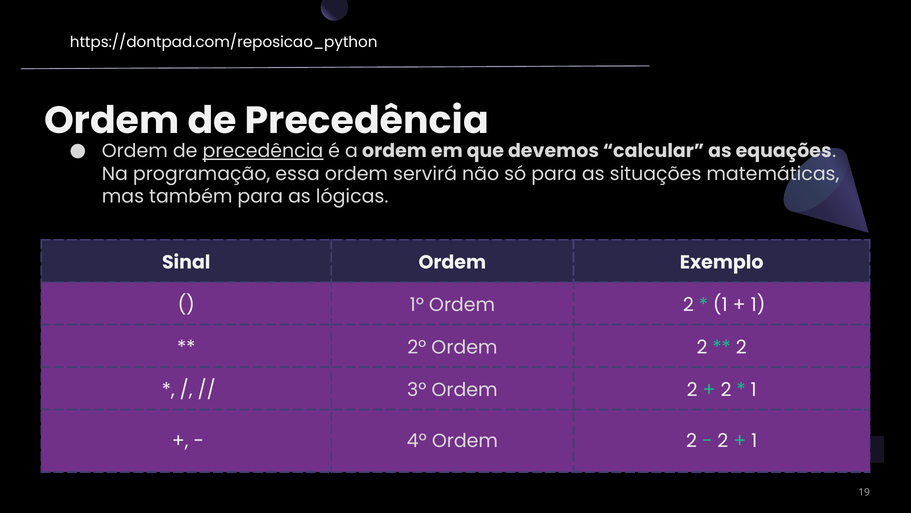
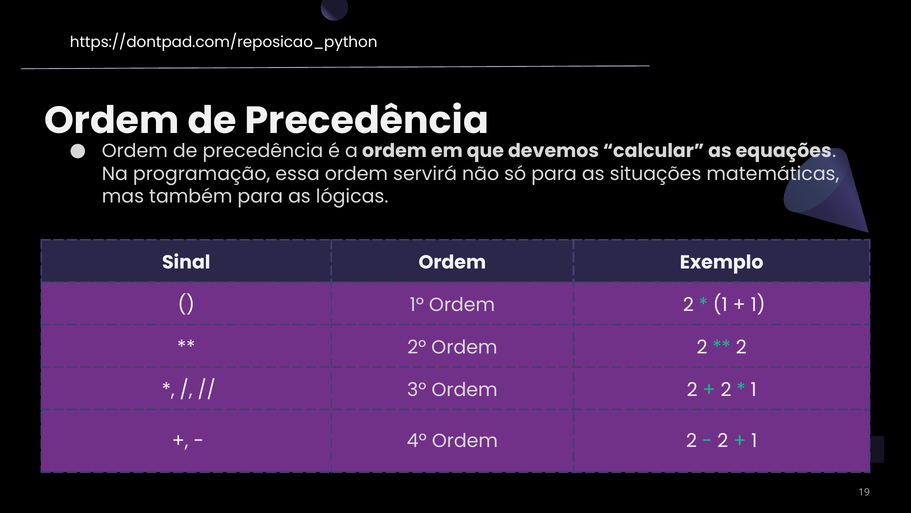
precedência underline: present -> none (263, 151)
